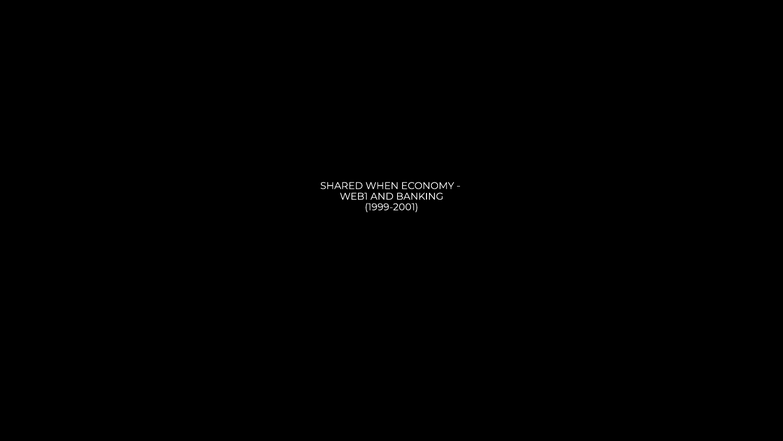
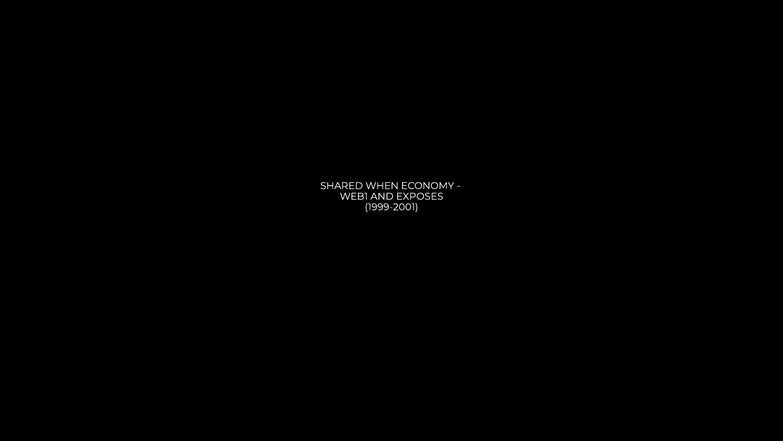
BANKING: BANKING -> EXPOSES (420, 196)
